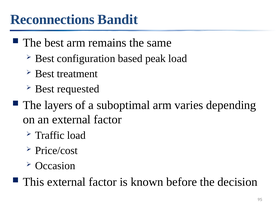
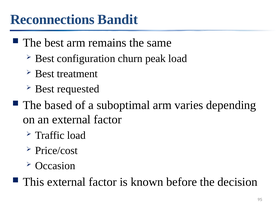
based: based -> churn (130, 59)
layers: layers -> based (58, 105)
